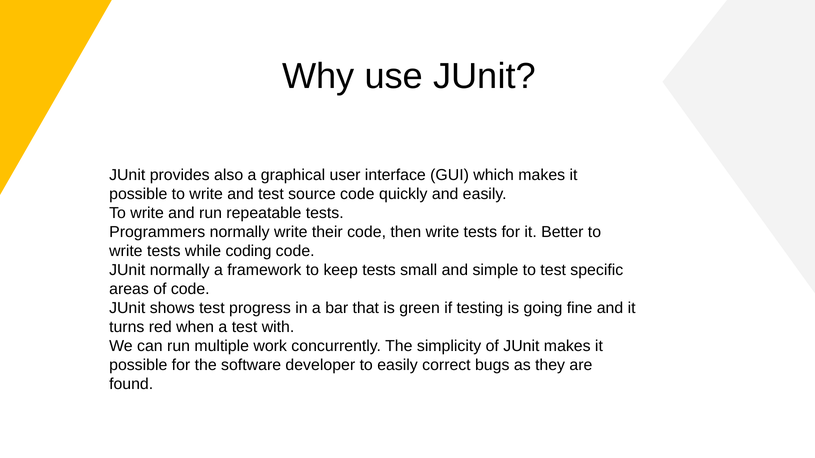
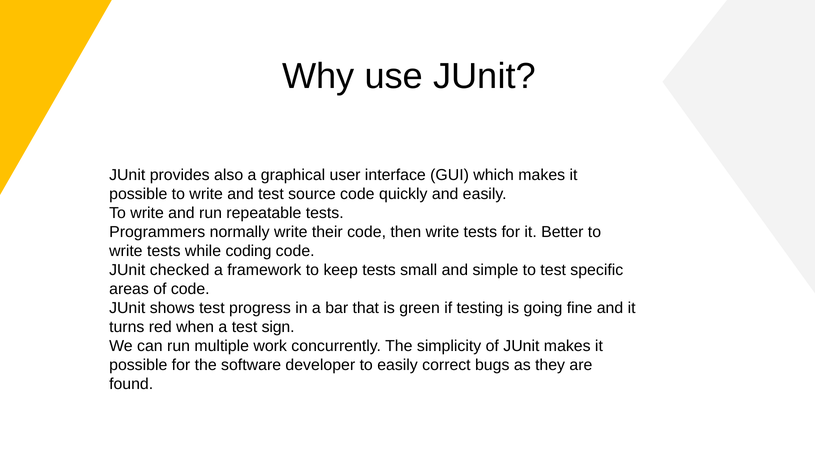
JUnit normally: normally -> checked (180, 270)
with: with -> sign (278, 327)
